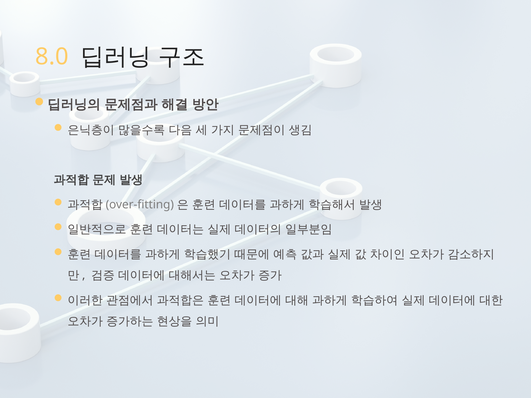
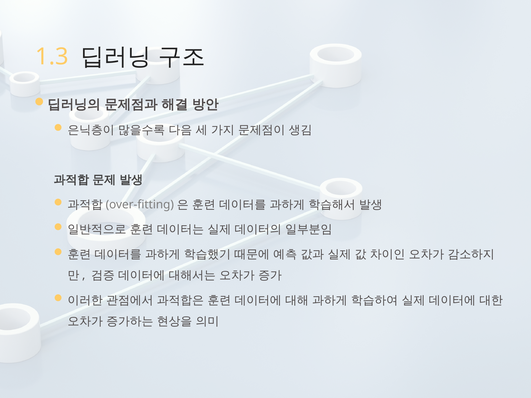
8.0: 8.0 -> 1.3 (52, 57)
